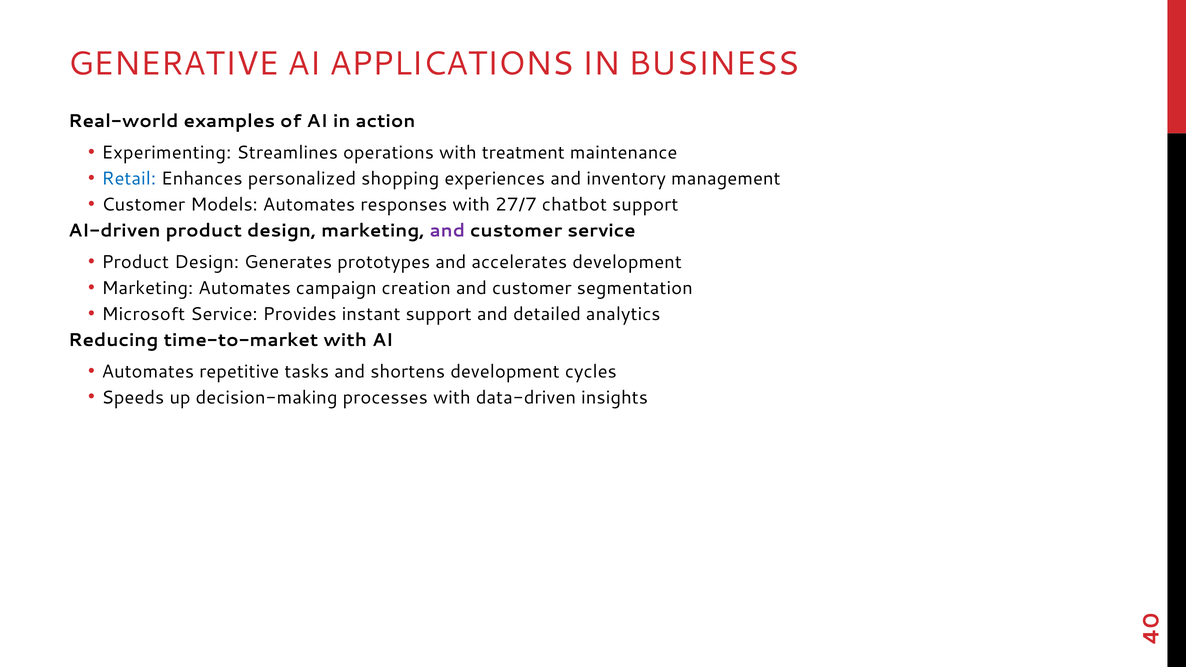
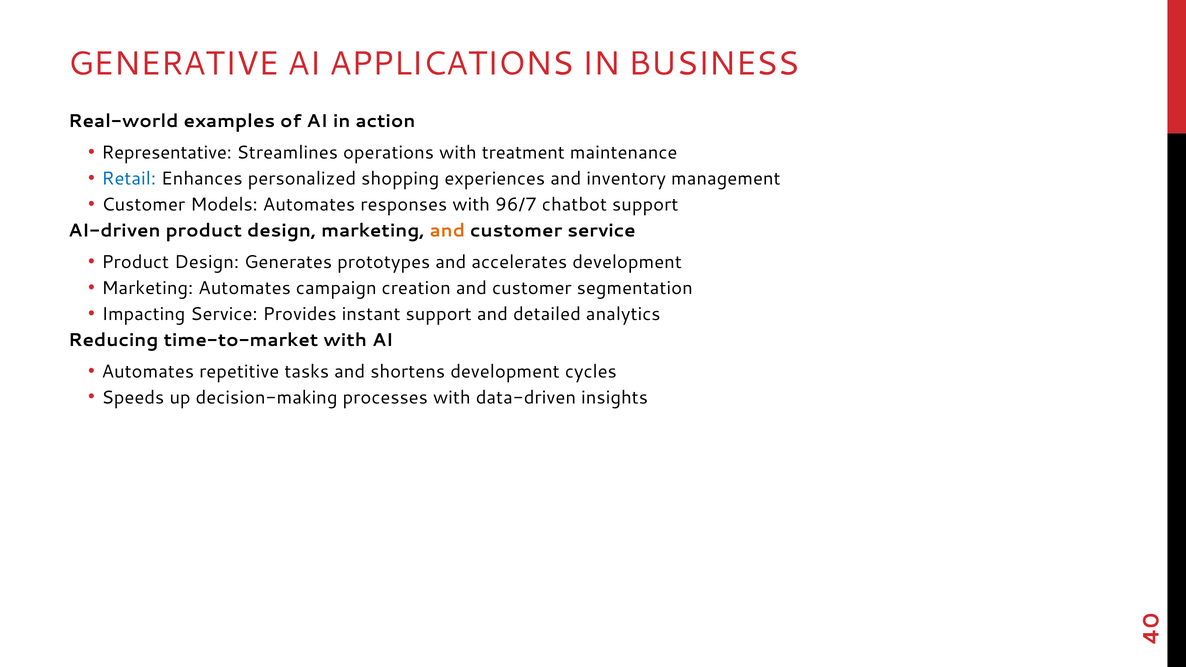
Experimenting: Experimenting -> Representative (167, 153)
27/7: 27/7 -> 96/7 (516, 205)
and colour: purple -> orange (447, 231)
Microsoft: Microsoft -> Impacting (143, 314)
